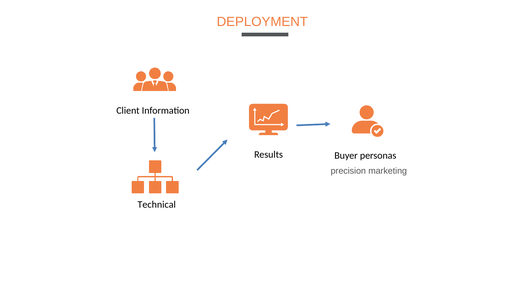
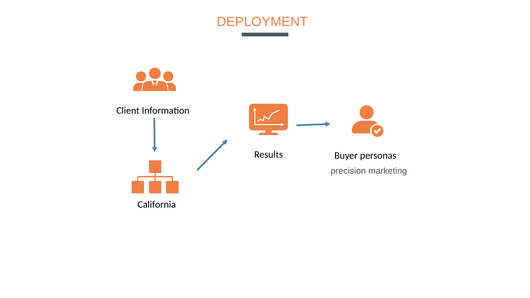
Technical: Technical -> California (157, 205)
